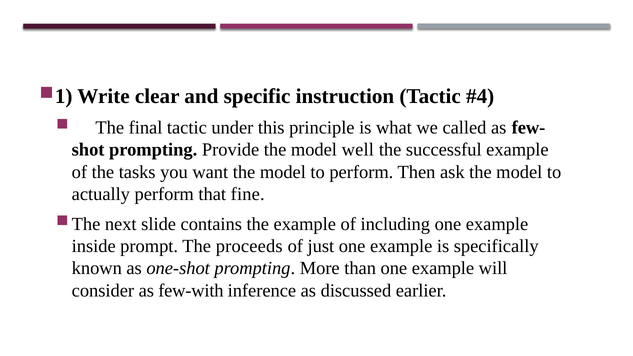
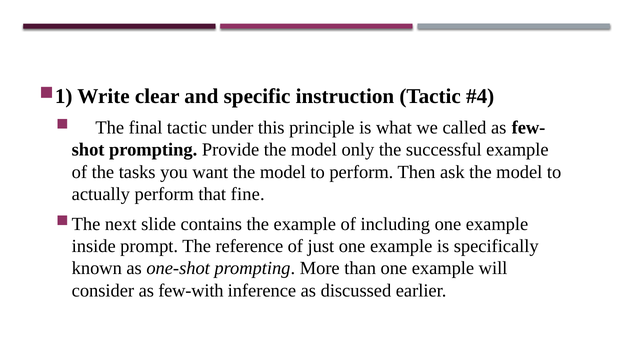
well: well -> only (358, 150)
proceeds: proceeds -> reference (249, 246)
